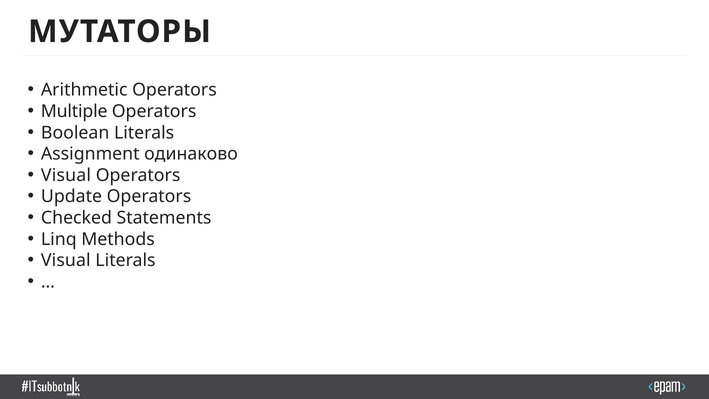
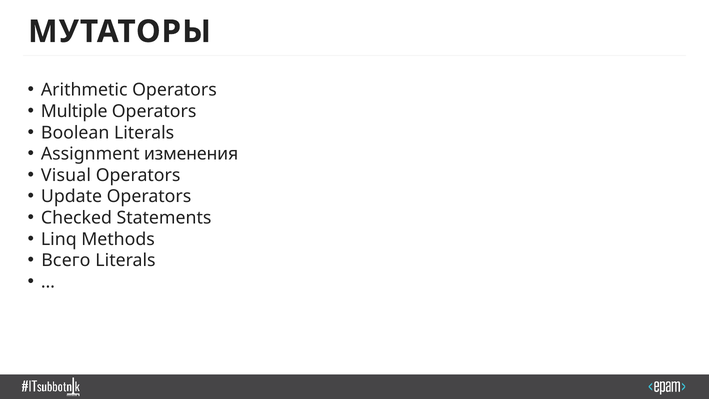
одинаково: одинаково -> изменения (191, 154)
Visual: Visual -> Всего (66, 260)
